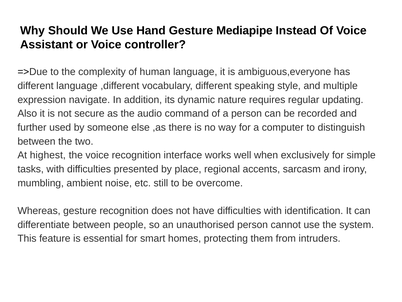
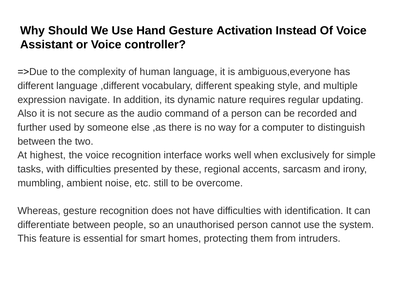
Mediapipe: Mediapipe -> Activation (244, 31)
place: place -> these (188, 169)
